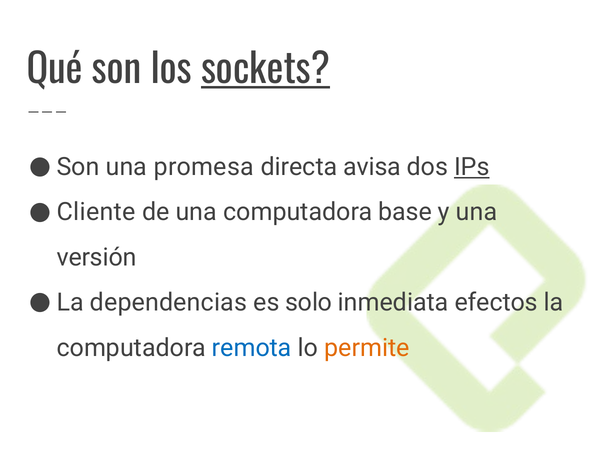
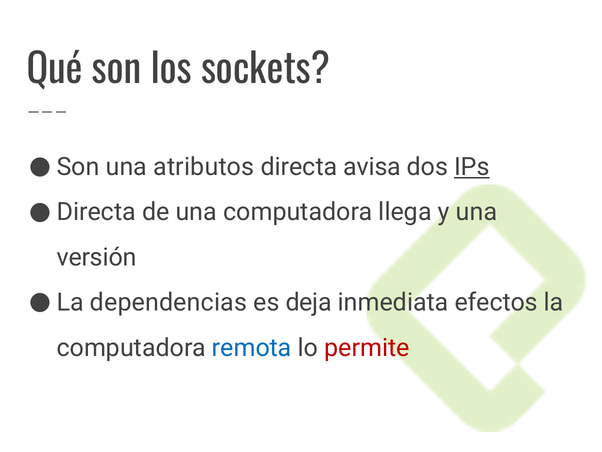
sockets underline: present -> none (266, 70)
promesa: promesa -> atributos (204, 167)
Cliente: Cliente -> Directa (96, 212)
base: base -> llega (405, 212)
solo: solo -> deja (309, 302)
permite colour: orange -> red (367, 347)
